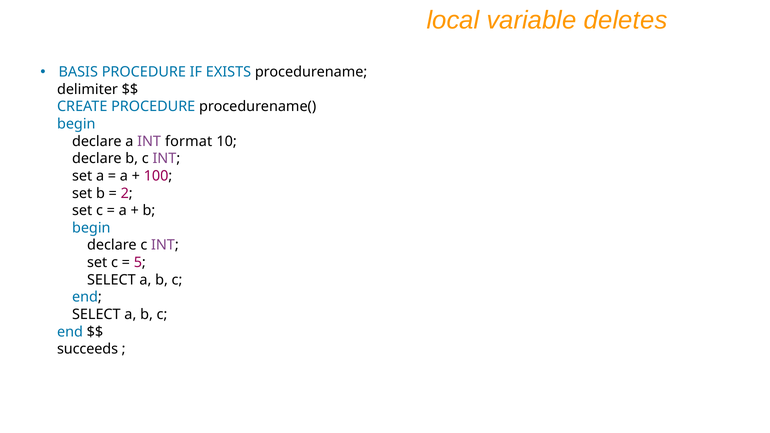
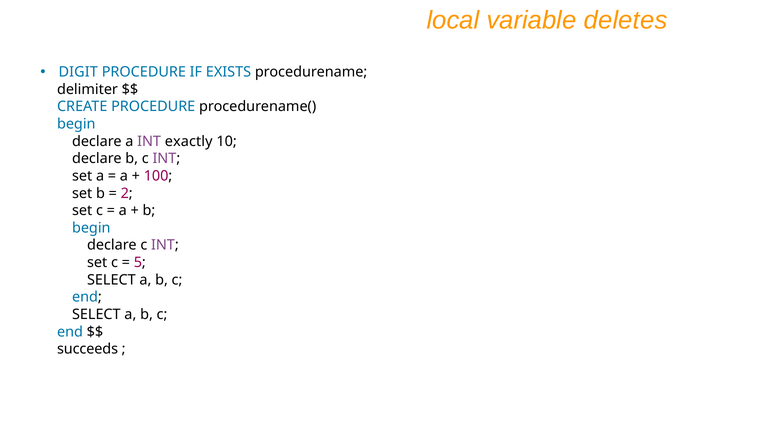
BASIS: BASIS -> DIGIT (78, 72)
format: format -> exactly (189, 141)
